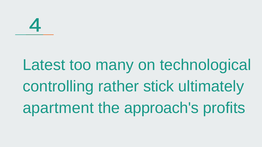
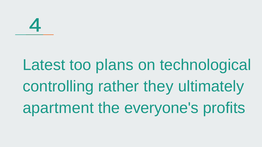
many: many -> plans (115, 65)
stick: stick -> they (158, 87)
approach's: approach's -> everyone's (161, 108)
